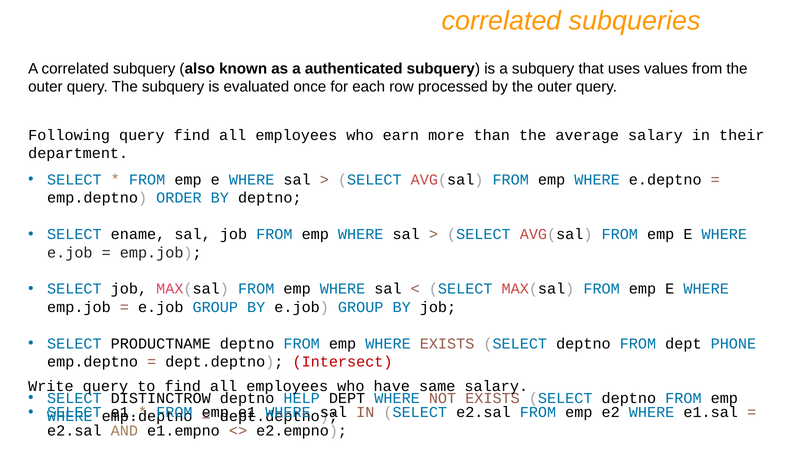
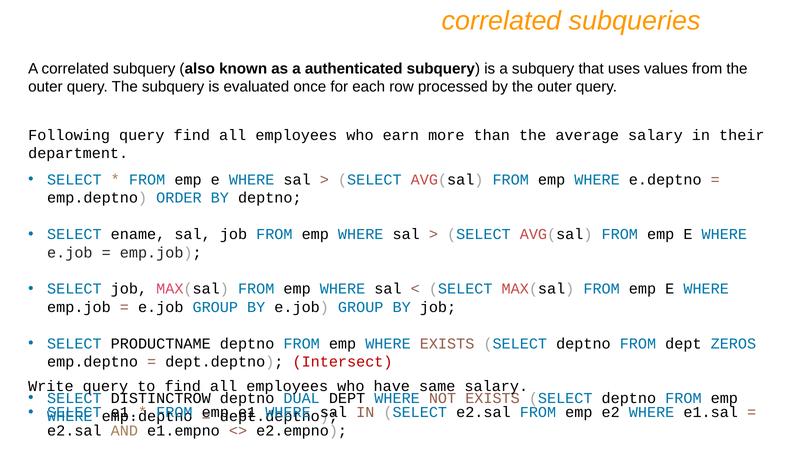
PHONE: PHONE -> ZEROS (733, 343)
HELP: HELP -> DUAL (302, 398)
